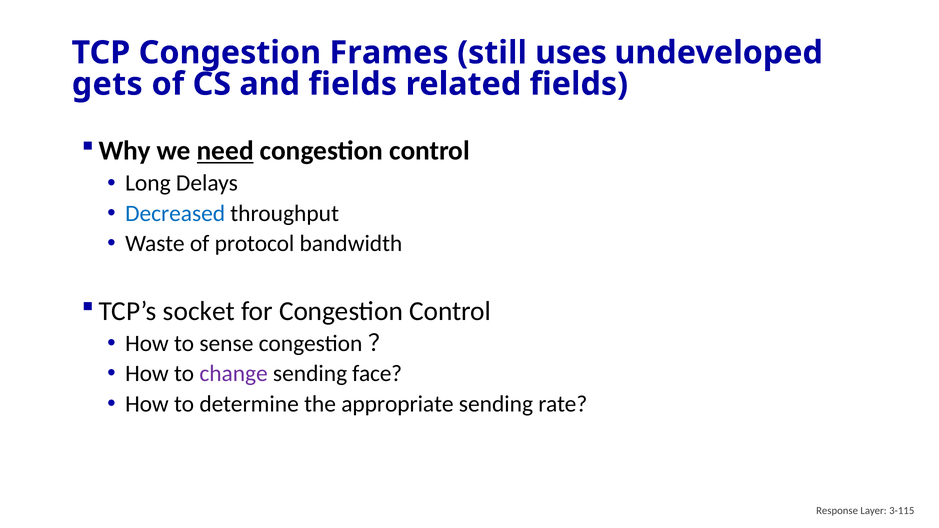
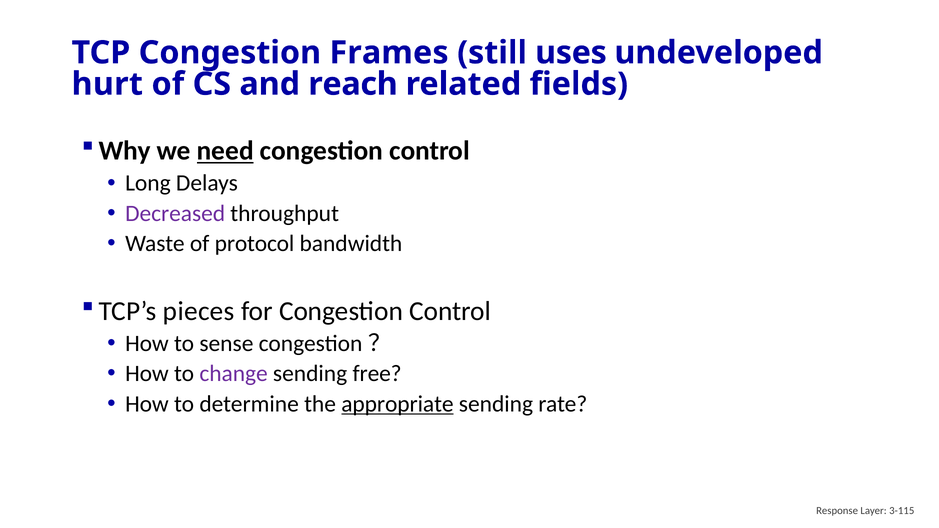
gets: gets -> hurt (107, 84)
and fields: fields -> reach (353, 84)
Decreased colour: blue -> purple (175, 214)
socket: socket -> pieces (199, 311)
face: face -> free (377, 374)
appropriate underline: none -> present (397, 404)
